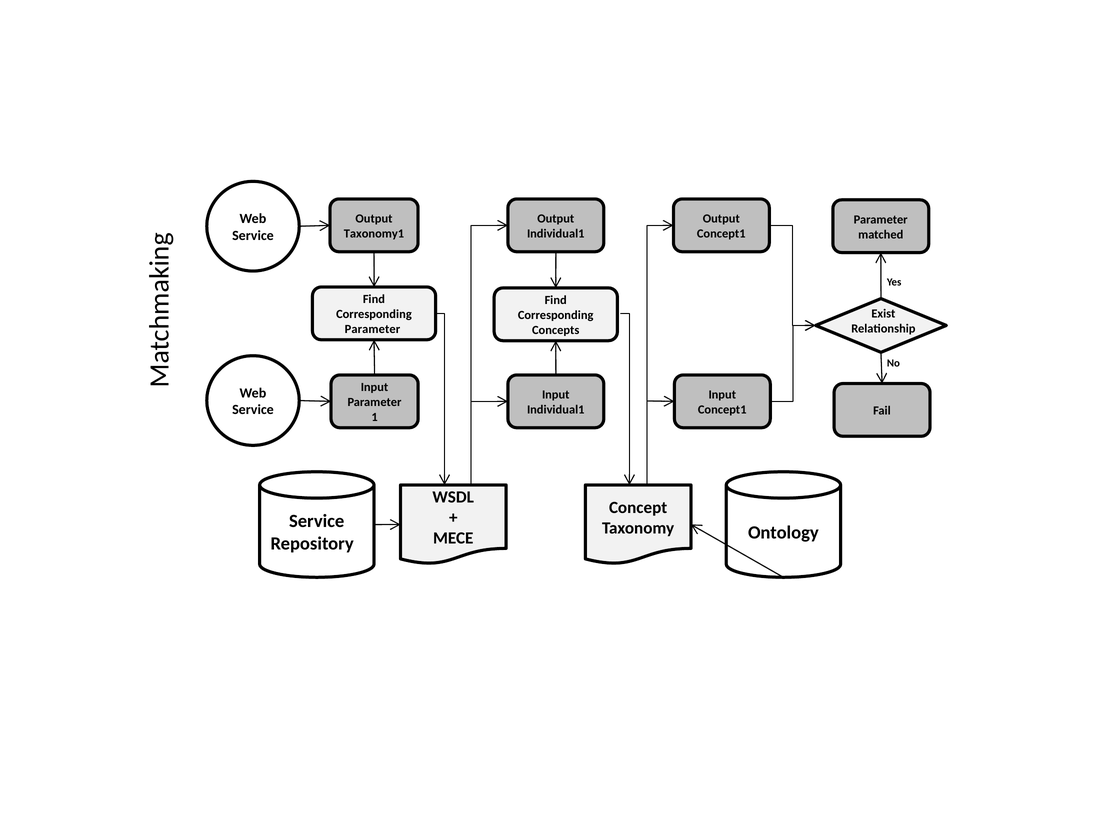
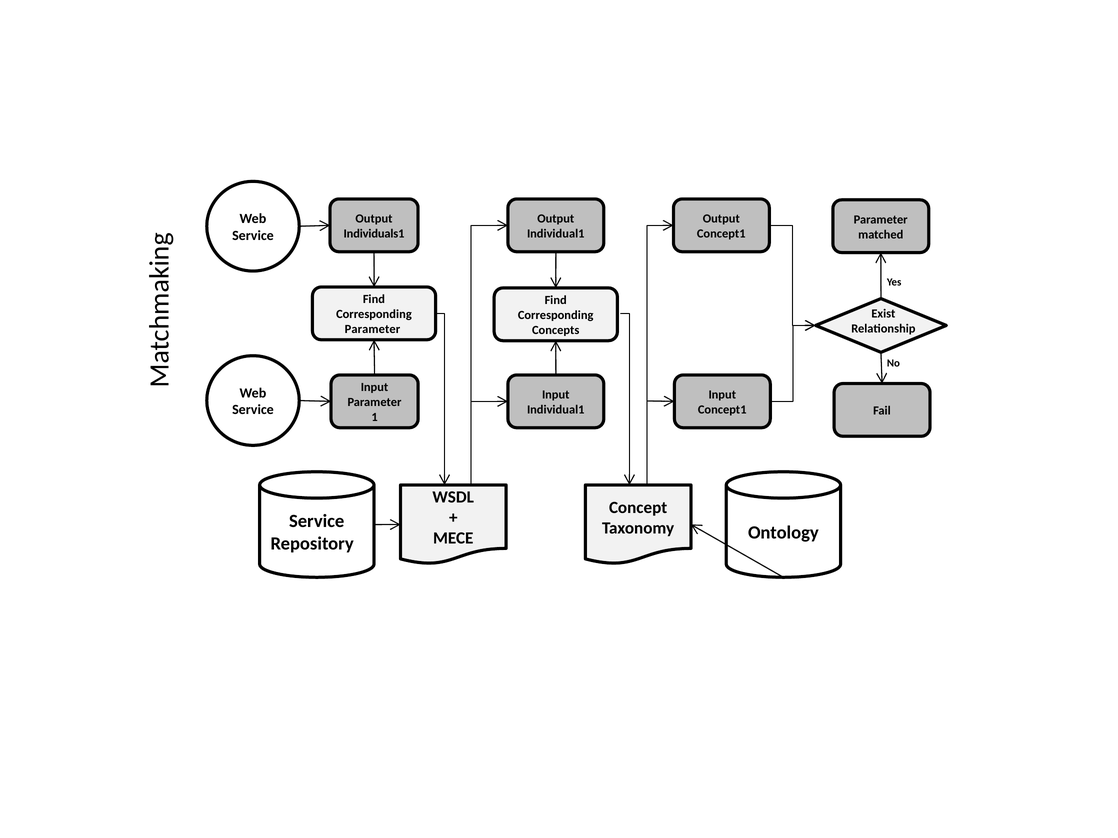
Taxonomy1: Taxonomy1 -> Individuals1 (374, 234)
